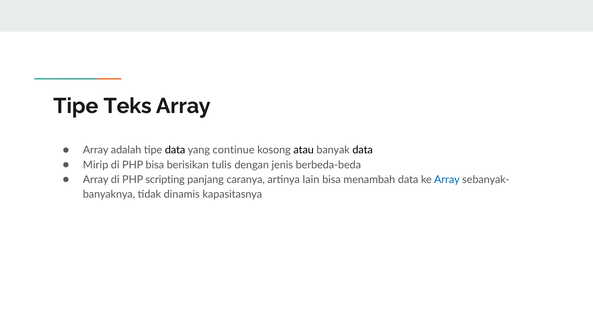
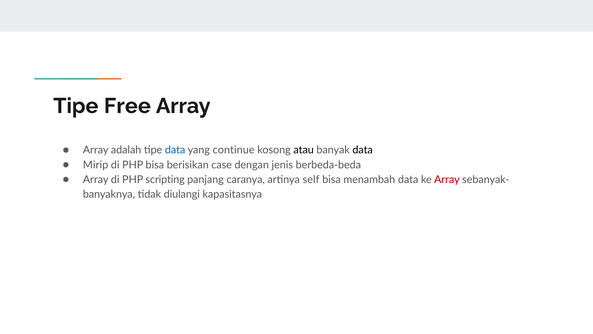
Teks: Teks -> Free (127, 106)
data colour: black -> blue (175, 150)
tulis: tulis -> case (222, 165)
lain: lain -> self (311, 179)
Array colour: blue -> red (447, 179)
dinamis: dinamis -> diulangi (182, 194)
